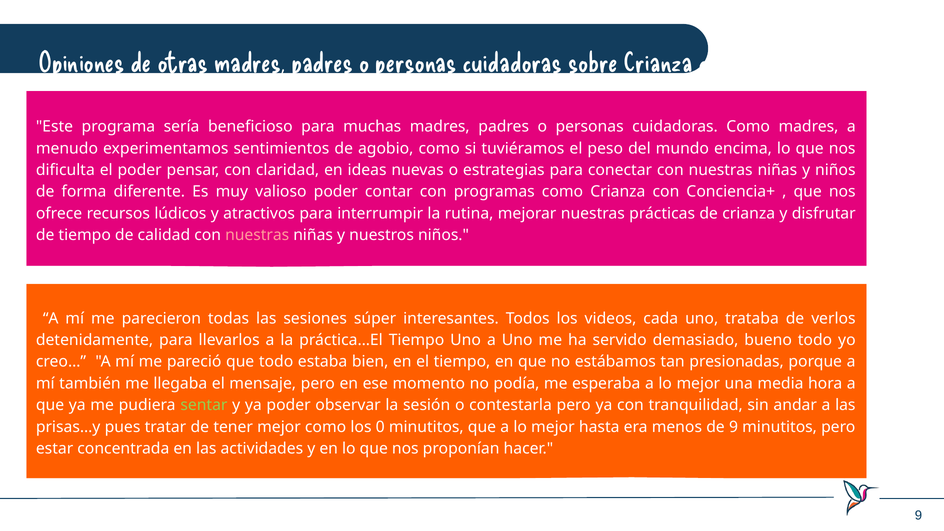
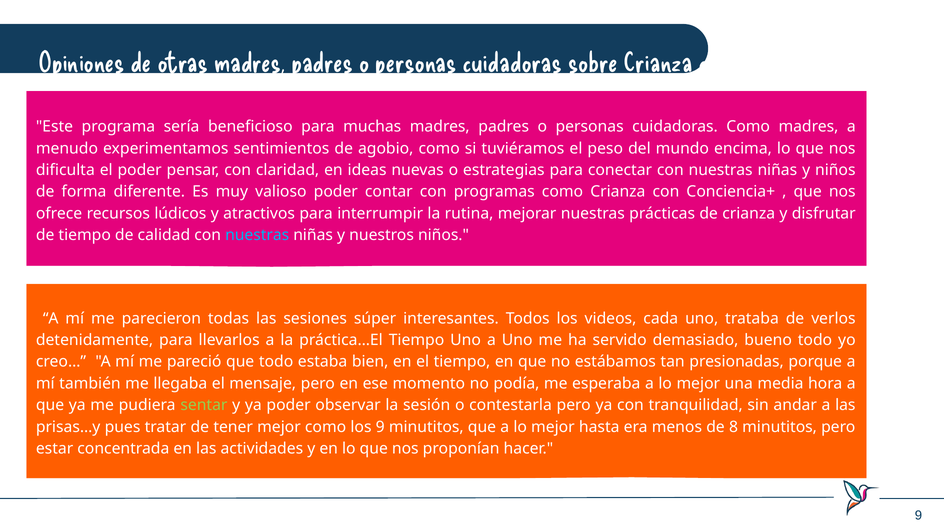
nuestras colour: pink -> light blue (257, 235)
los 0: 0 -> 9 (380, 427)
de 9: 9 -> 8 (734, 427)
